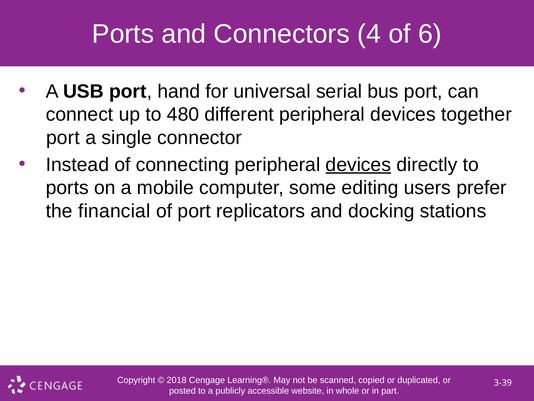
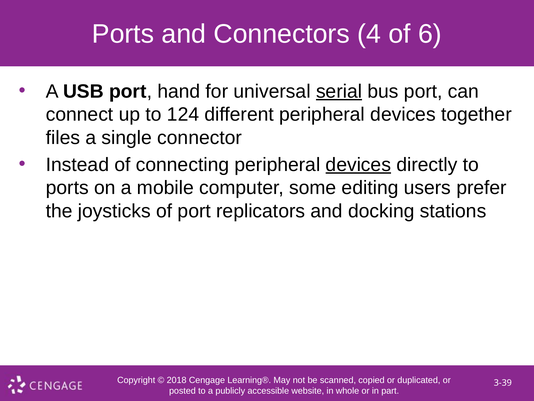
serial underline: none -> present (339, 91)
480: 480 -> 124 (183, 114)
port: port -> files (63, 137)
financial: financial -> joysticks (114, 211)
